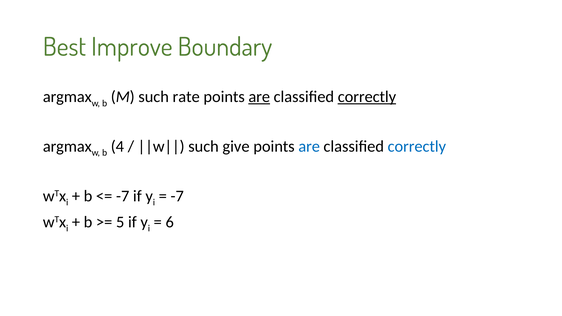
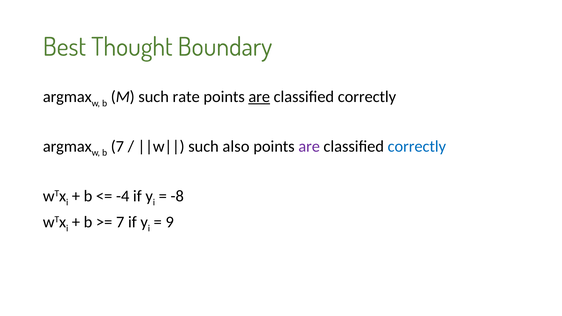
Improve: Improve -> Thought (132, 47)
correctly underline: present -> none (367, 97)
b 4: 4 -> 7 (117, 147)
give: give -> also (236, 147)
are colour: blue -> purple (309, 147)
-7: -7 -> -4 (123, 196)
-7: -7 -> -8 (177, 196)
5: 5 -> 7 (120, 222)
6: 6 -> 9 (170, 222)
